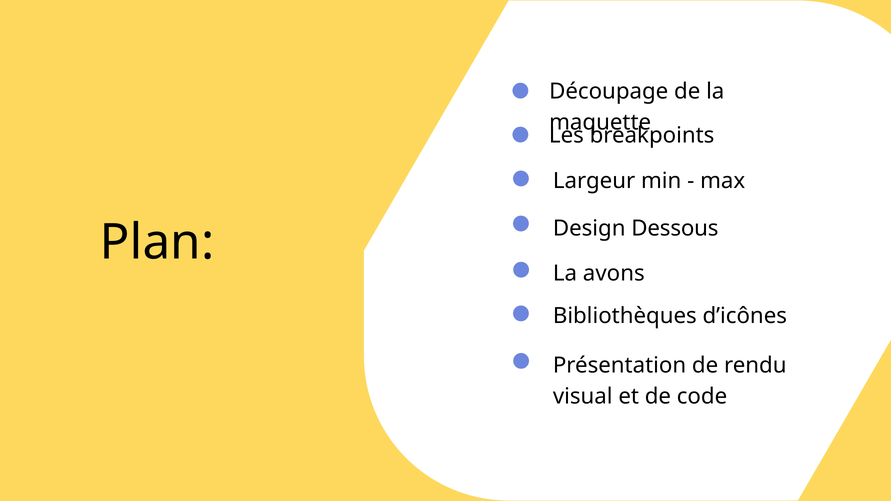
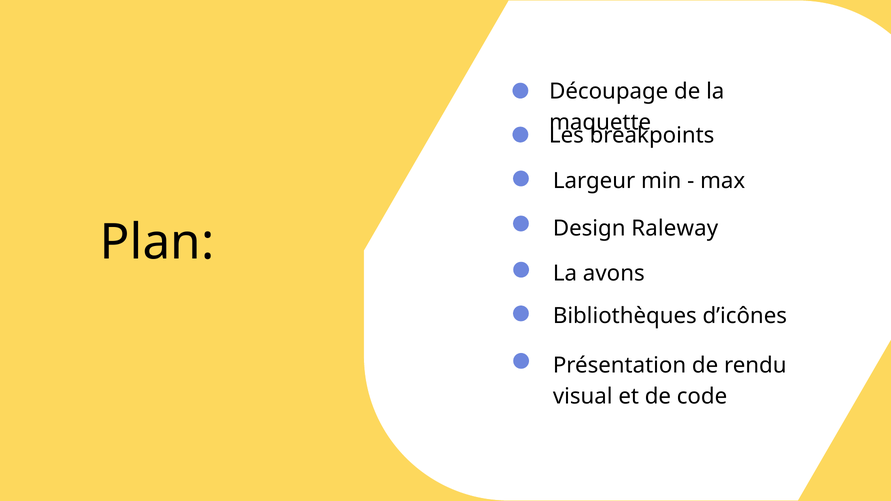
Dessous: Dessous -> Raleway (675, 228)
